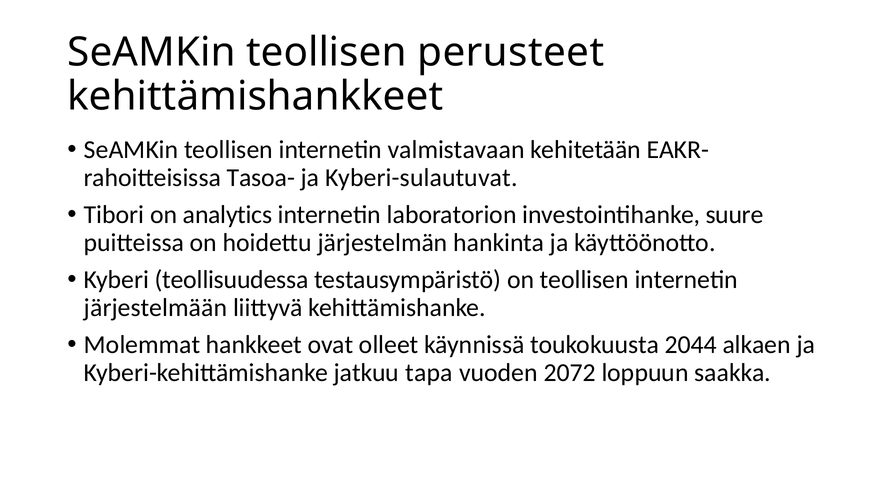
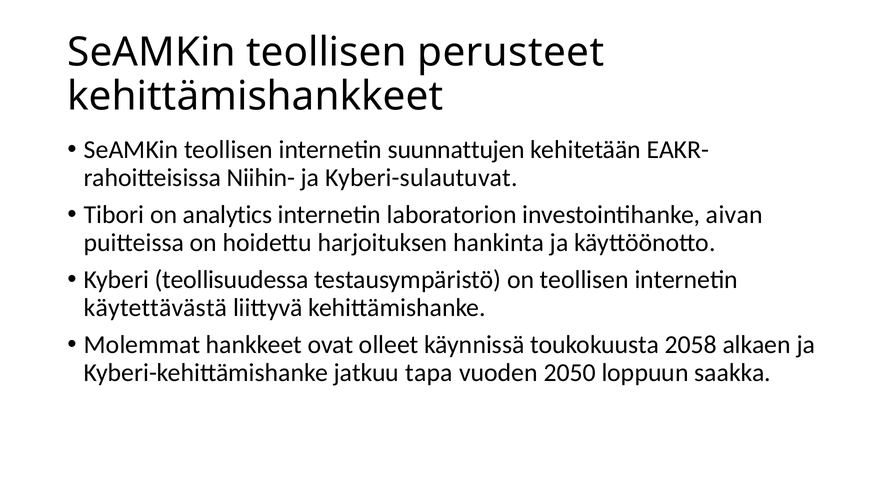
valmistavaan: valmistavaan -> suunnattujen (456, 149)
Tasoa-: Tasoa- -> Niihin- (261, 177)
suure: suure -> aivan (734, 214)
järjestelmän: järjestelmän -> harjoituksen (383, 242)
järjestelmään: järjestelmään -> käytettävästä (156, 307)
2044: 2044 -> 2058 (691, 344)
2072: 2072 -> 2050 (570, 372)
